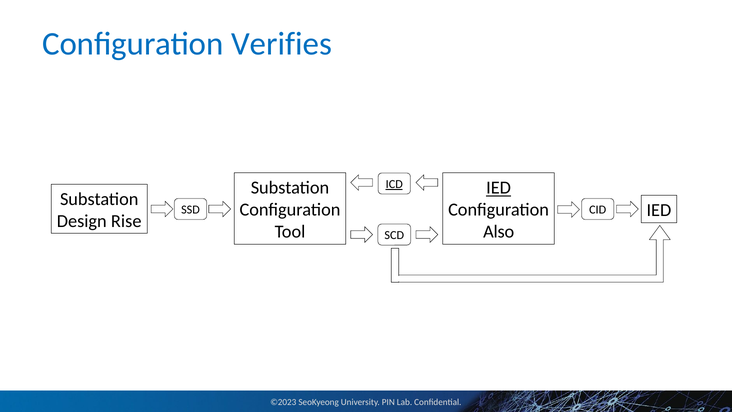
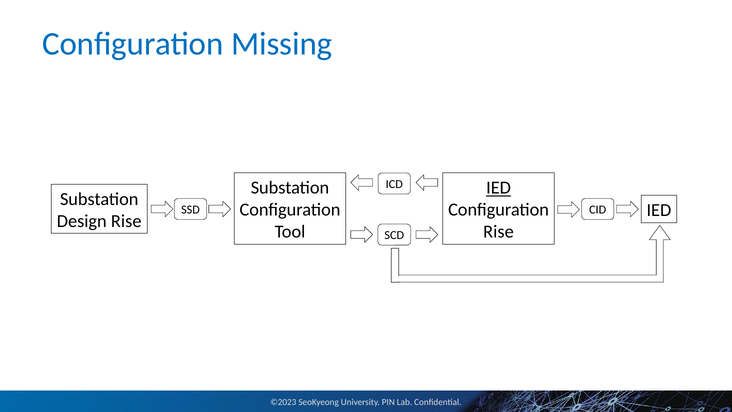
Verifies: Verifies -> Missing (282, 44)
ICD underline: present -> none (394, 184)
Also: Also -> Rise (499, 232)
